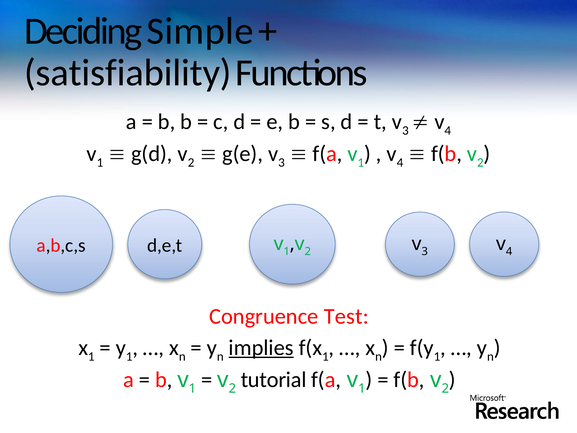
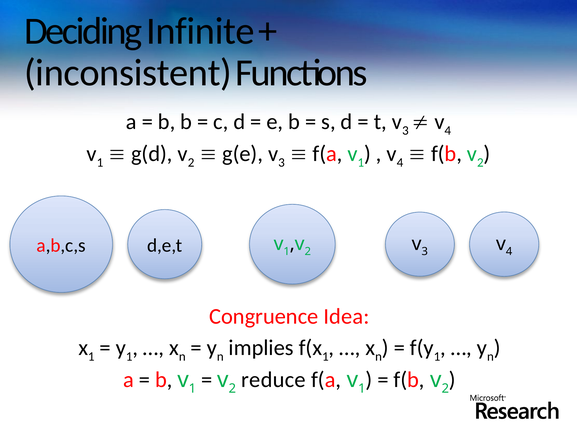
Simple: Simple -> Infinite (200, 31)
satisfiability: satisfiability -> inconsistent (128, 73)
Test: Test -> Idea (346, 316)
implies underline: present -> none (261, 348)
tutorial: tutorial -> reduce (273, 380)
